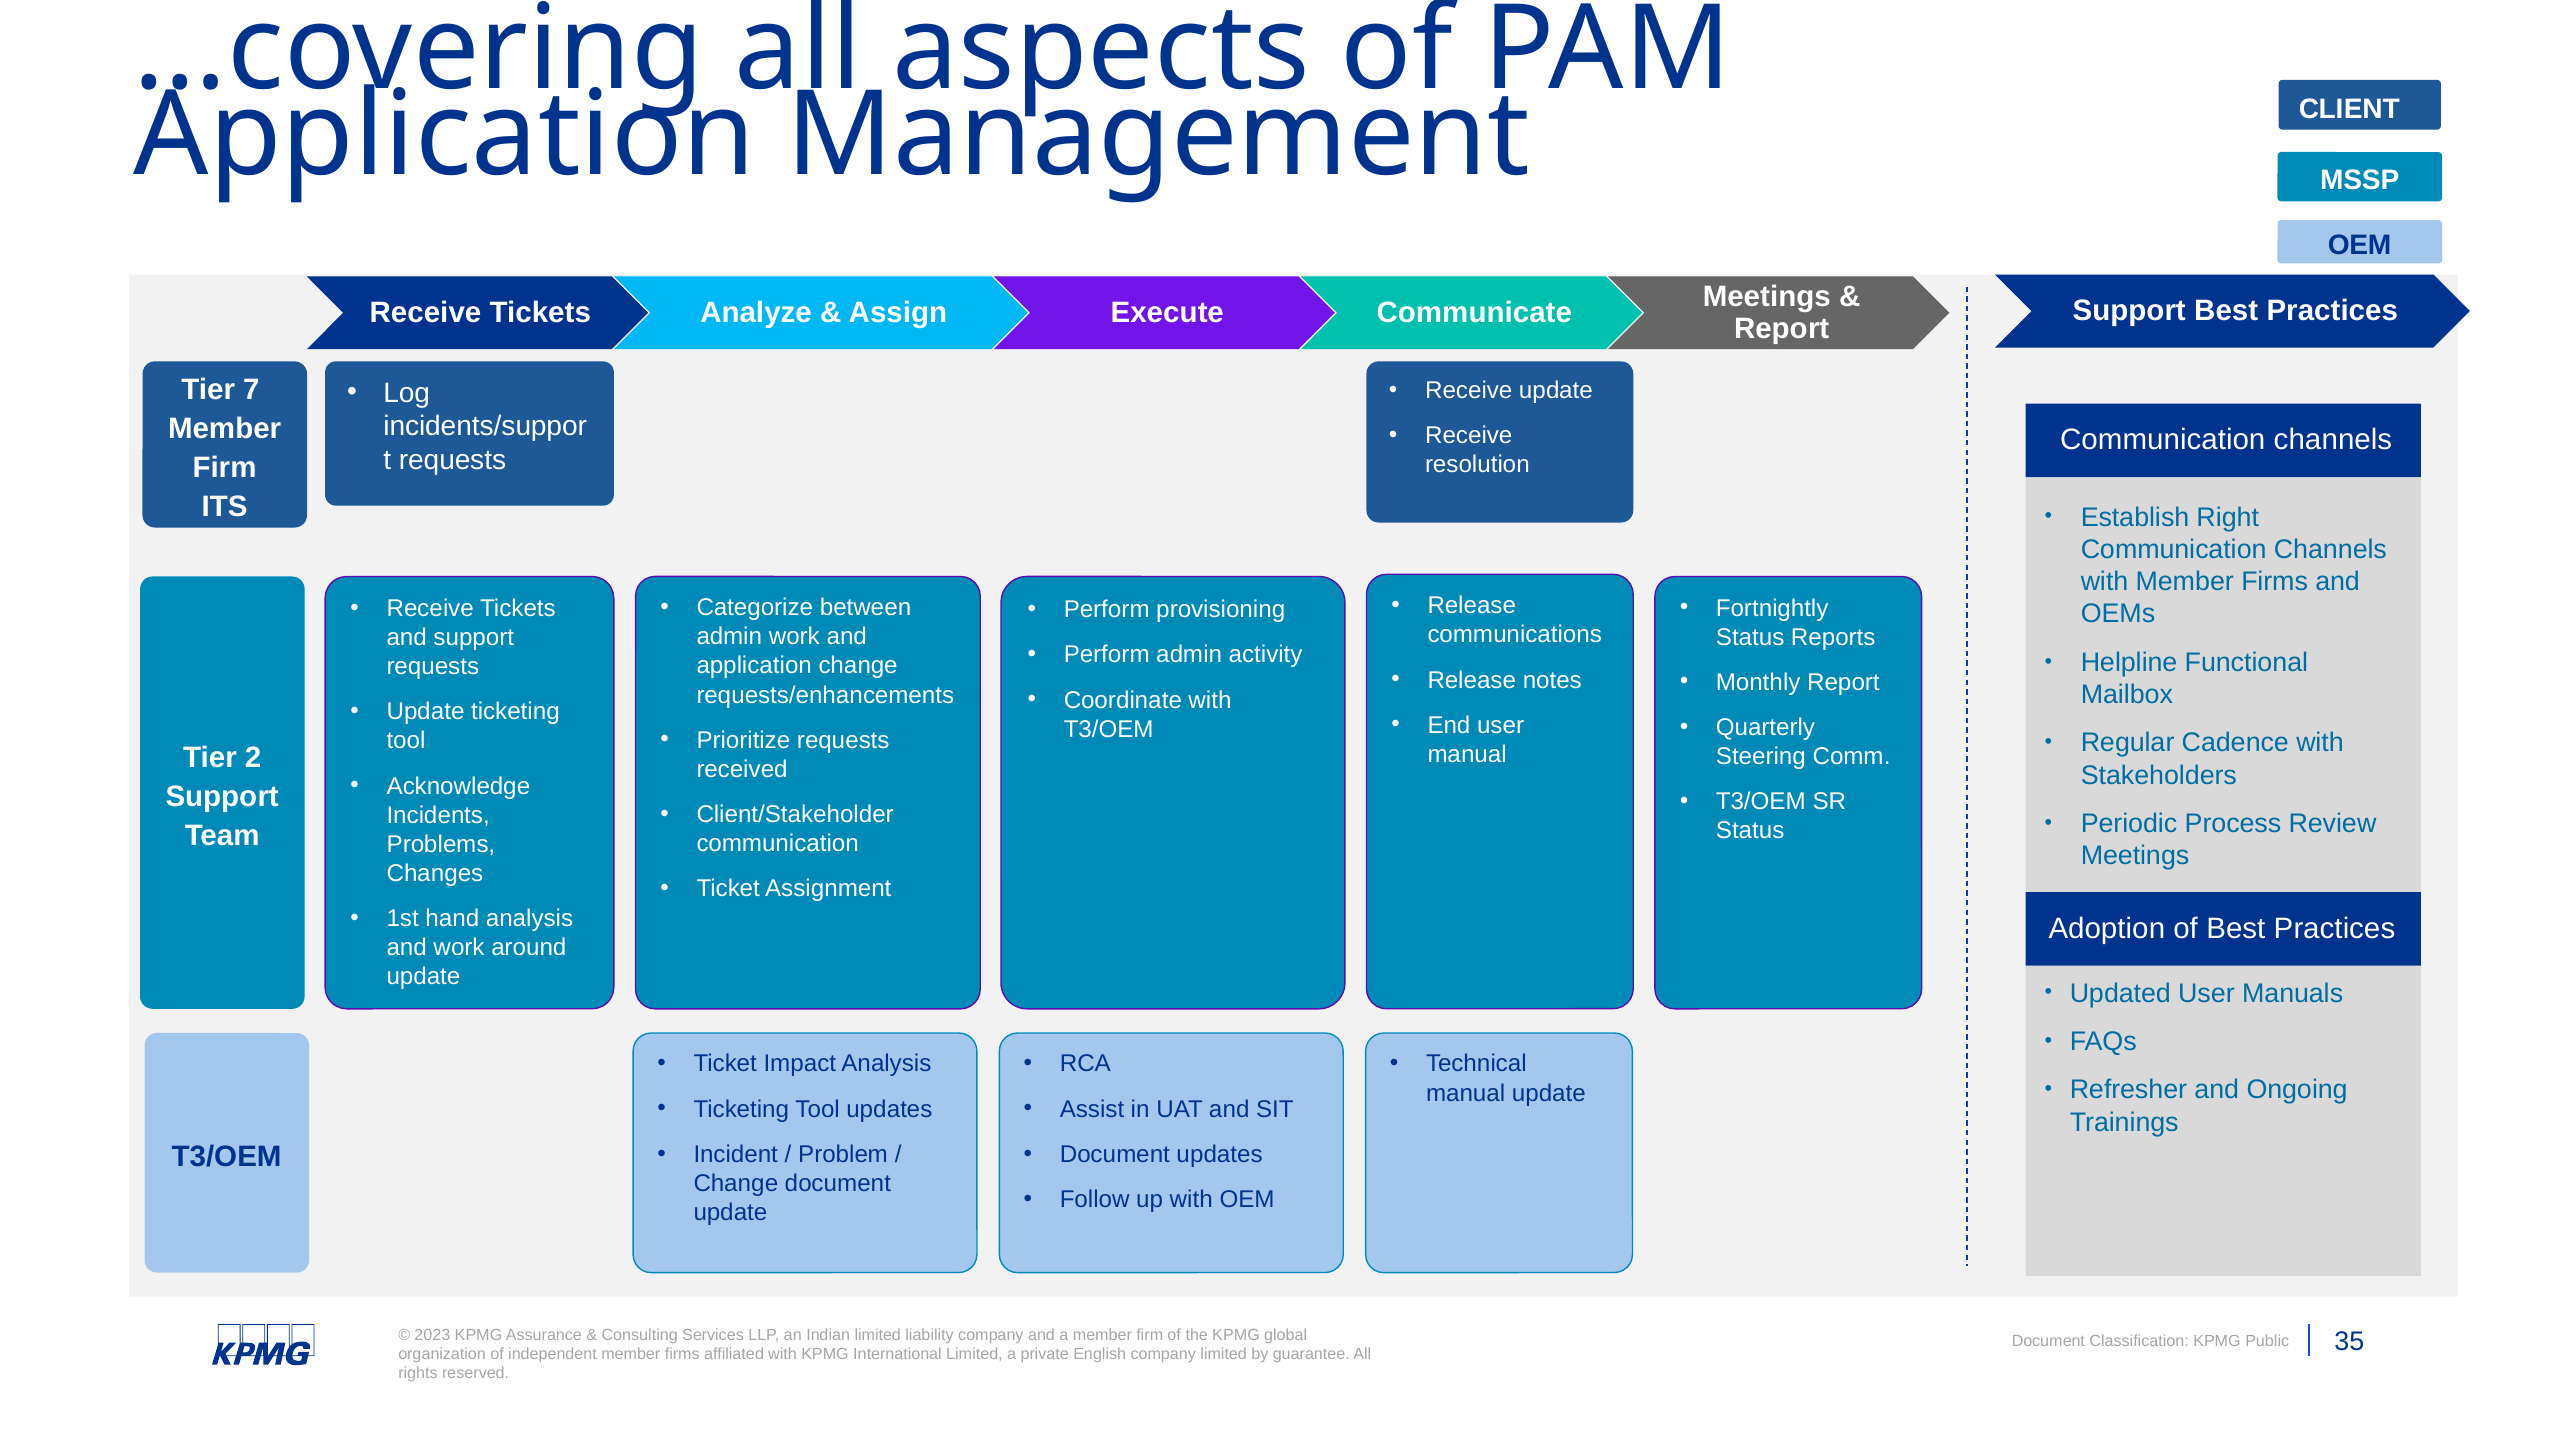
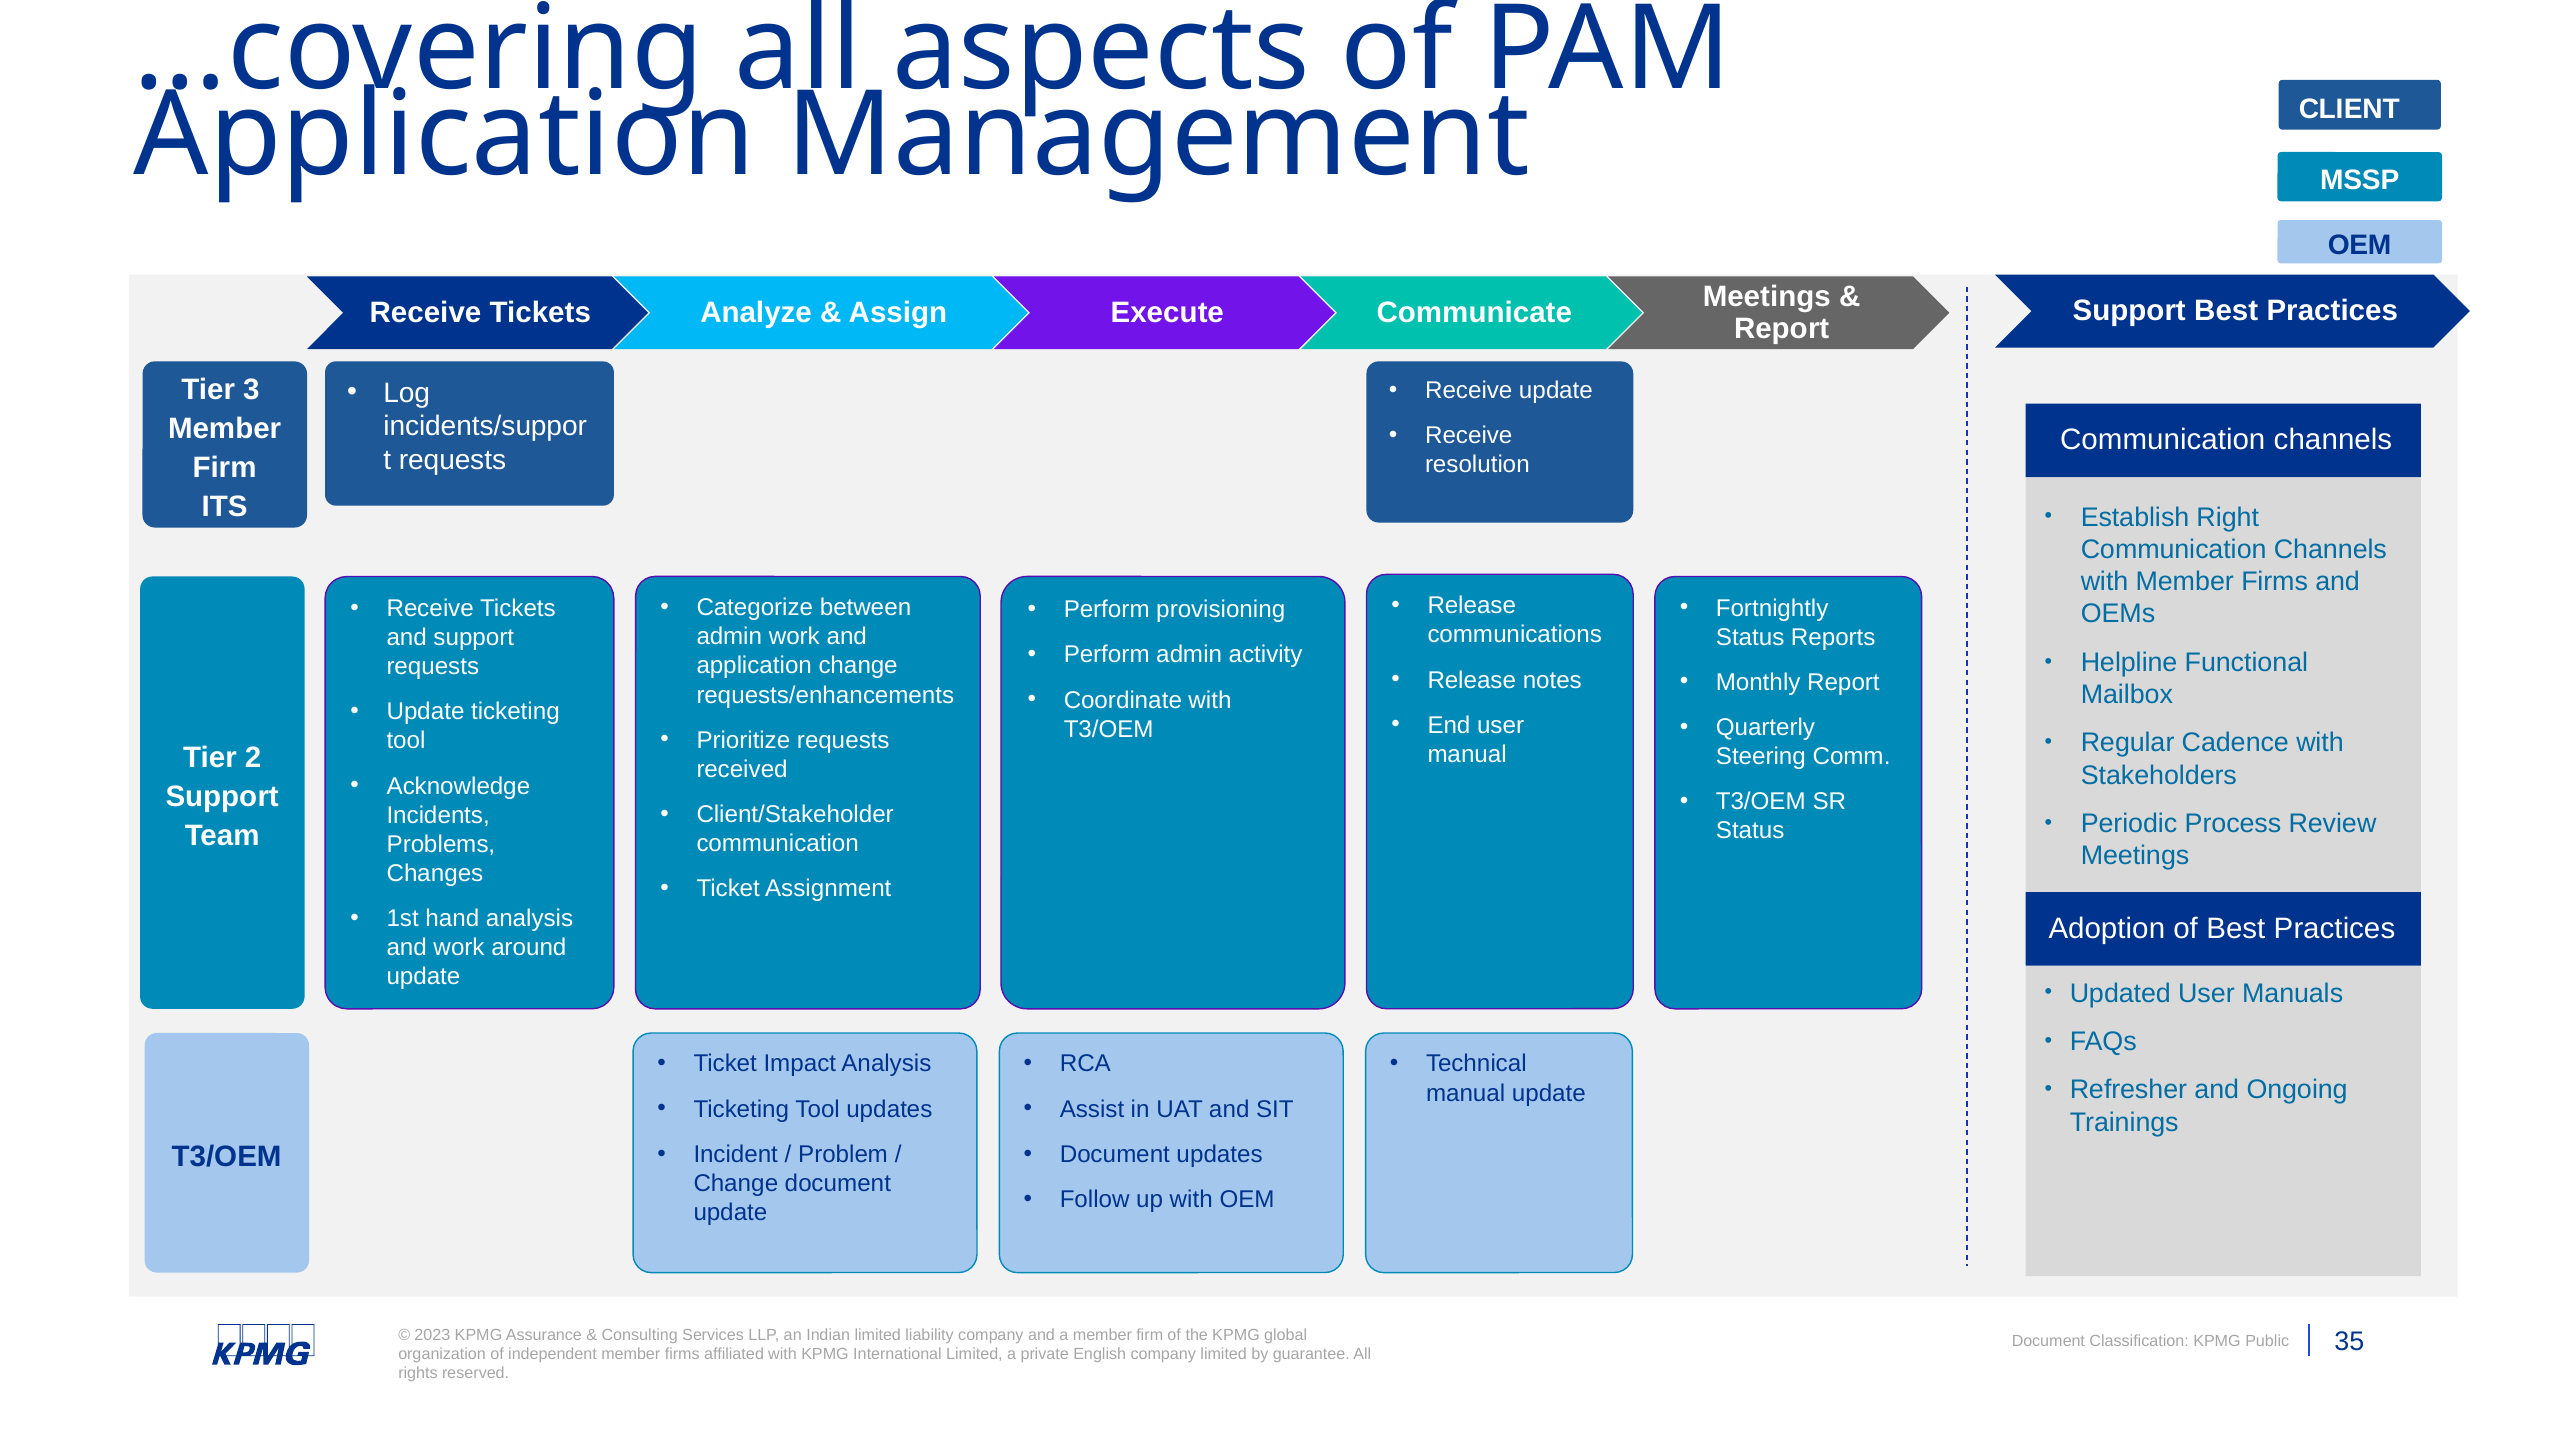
7: 7 -> 3 (251, 390)
